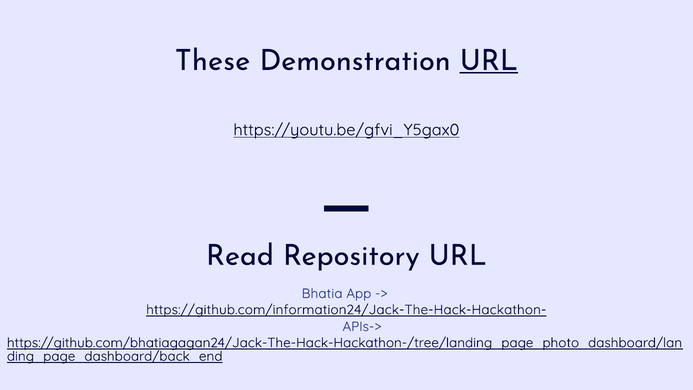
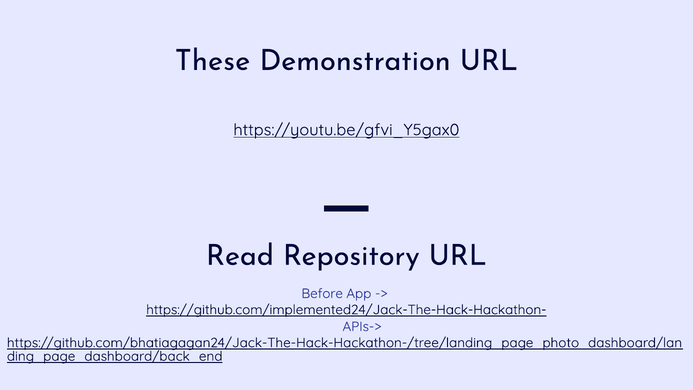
URL underline: present -> none (489, 60)
Bhatia: Bhatia -> Before (322, 293)
https://github.com/information24/Jack-The-Hack-Hackathon-: https://github.com/information24/Jack-The-Hack-Hackathon- -> https://github.com/implemented24/Jack-The-Hack-Hackathon- (346, 310)
